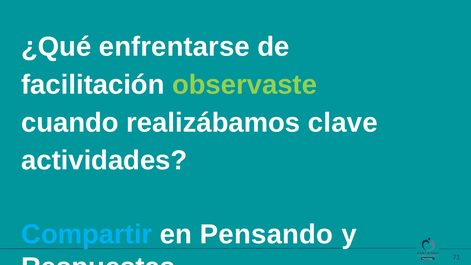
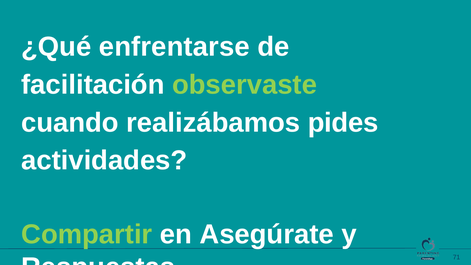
clave: clave -> pides (343, 123)
Compartir colour: light blue -> light green (87, 234)
Pensando: Pensando -> Asegúrate (267, 234)
